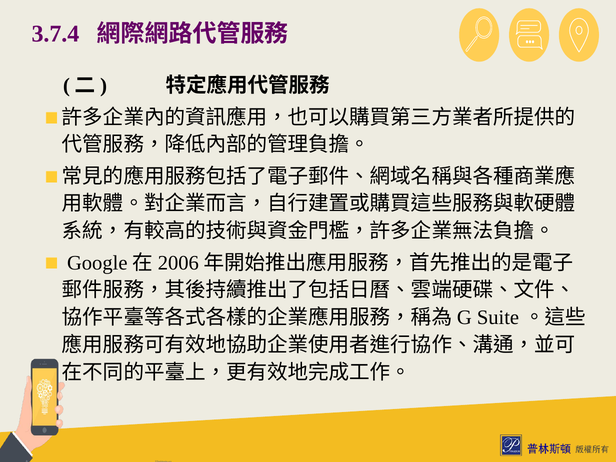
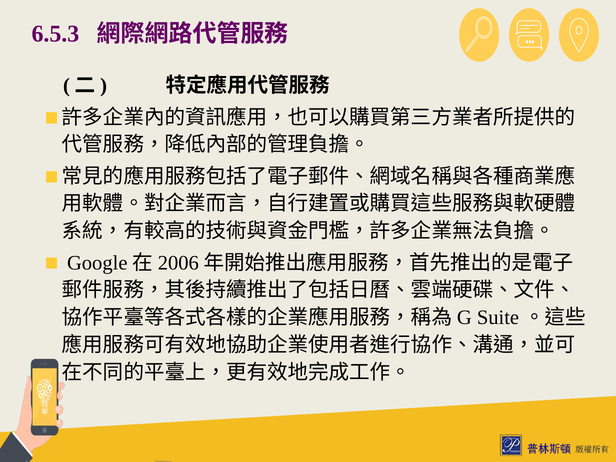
3.7.4: 3.7.4 -> 6.5.3 (55, 34)
